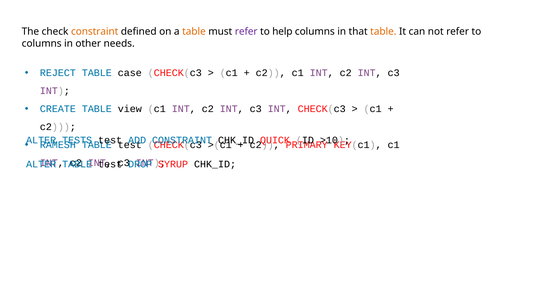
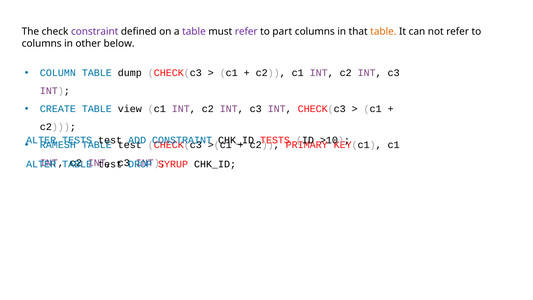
constraint colour: orange -> purple (95, 32)
table colour: orange -> purple (194, 32)
help: help -> part (282, 32)
needs: needs -> below (119, 44)
REJECT: REJECT -> COLUMN (58, 73)
case: case -> dump (130, 73)
QUICK: QUICK -> TESTS (275, 140)
